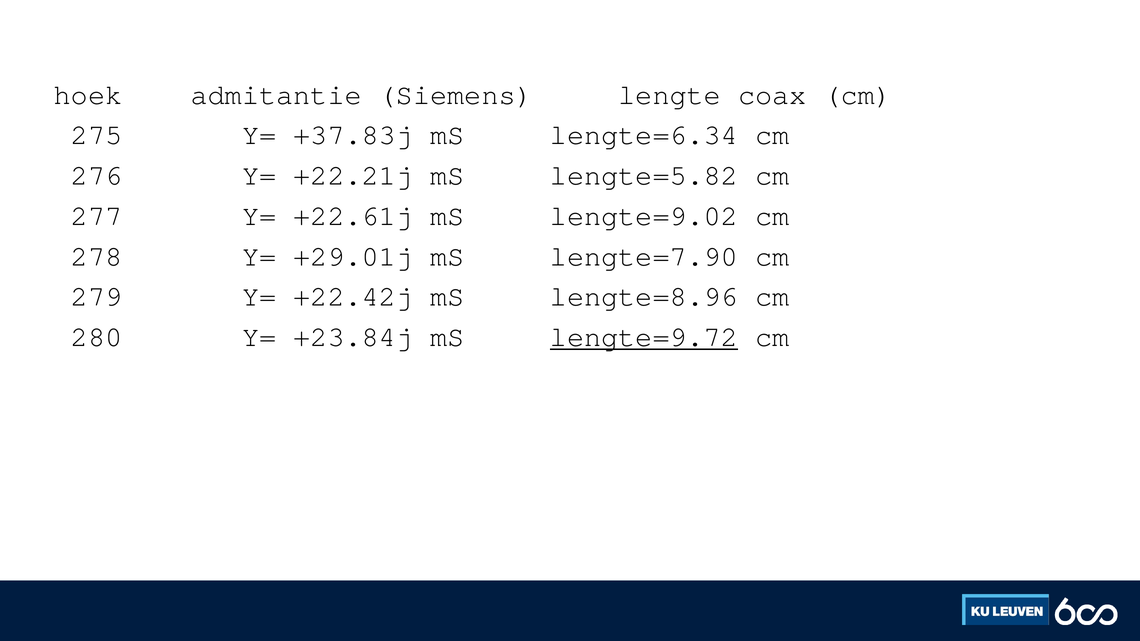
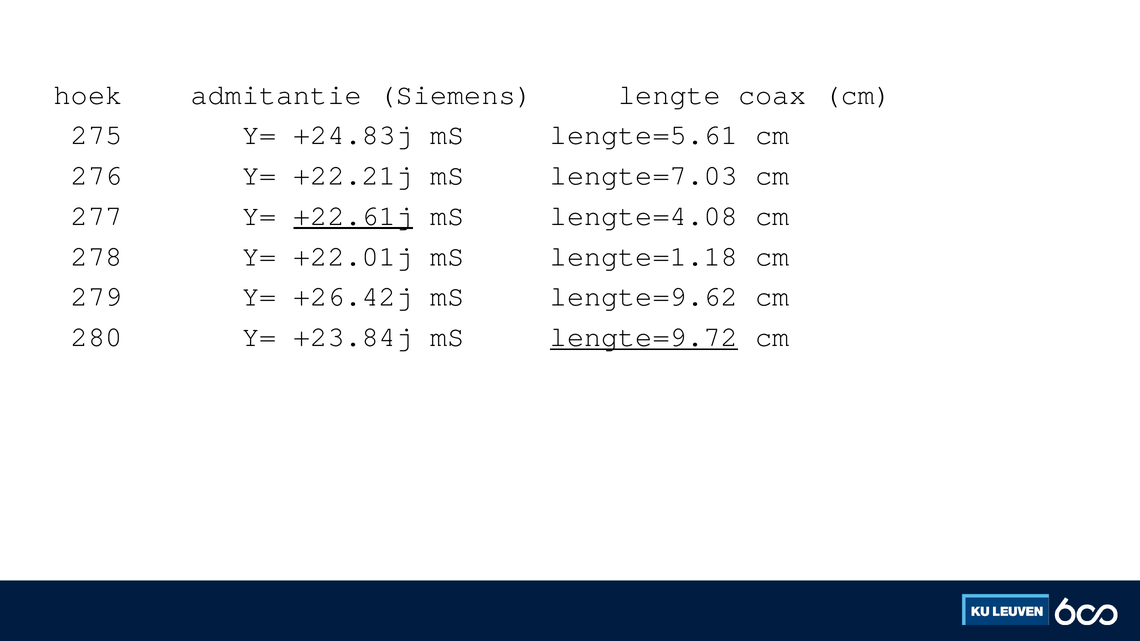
+37.83j: +37.83j -> +24.83j (353, 135)
lengte=6.34: lengte=6.34 -> lengte=5.61 (644, 135)
lengte=5.82: lengte=5.82 -> lengte=7.03 (644, 175)
+22.61j underline: none -> present (353, 216)
lengte=9.02: lengte=9.02 -> lengte=4.08 (644, 216)
+29.01j: +29.01j -> +22.01j (353, 256)
lengte=7.90: lengte=7.90 -> lengte=1.18 (644, 256)
+22.42j: +22.42j -> +26.42j (353, 297)
lengte=8.96: lengte=8.96 -> lengte=9.62 (644, 297)
